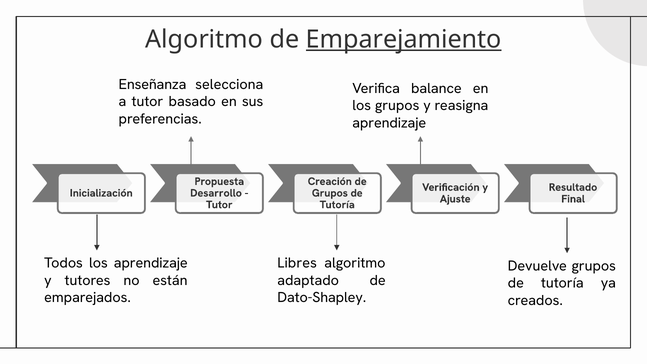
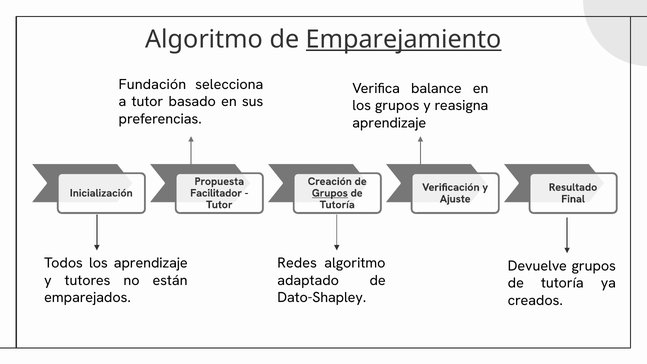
Enseñanza: Enseñanza -> Fundación (152, 84)
Desarrollo: Desarrollo -> Facilitador (216, 193)
Grupos underline: none -> present (330, 193)
Libres: Libres -> Redes (297, 263)
